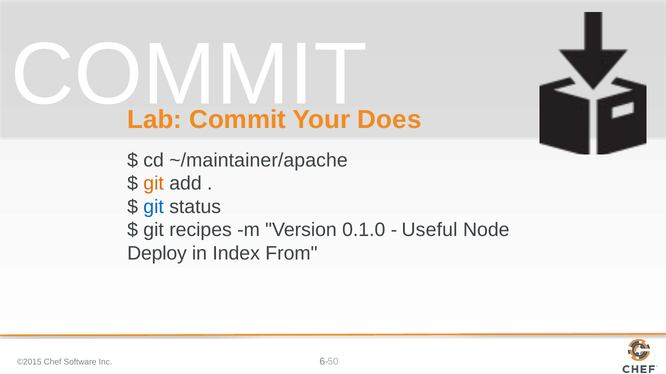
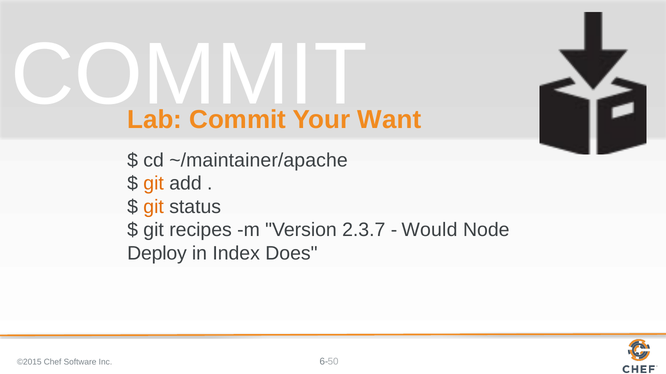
Does: Does -> Want (390, 120)
git colour: blue -> orange (154, 207)
0.1.0: 0.1.0 -> 2.3.7 (364, 230)
Useful: Useful -> Would (429, 230)
From: From -> Does (291, 254)
